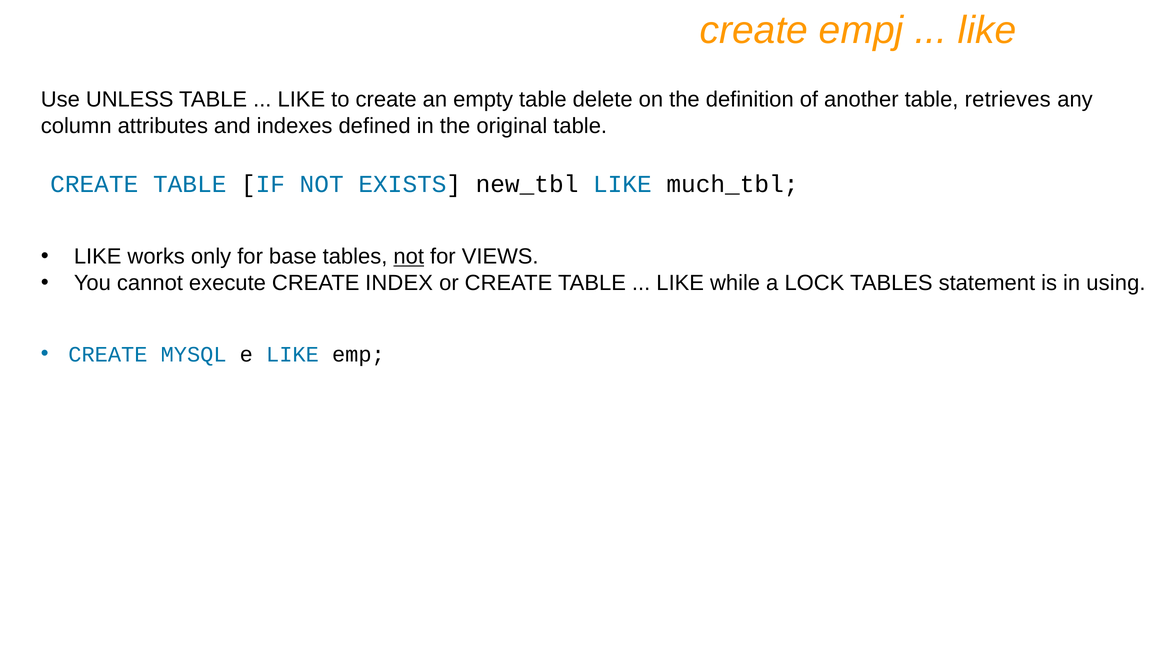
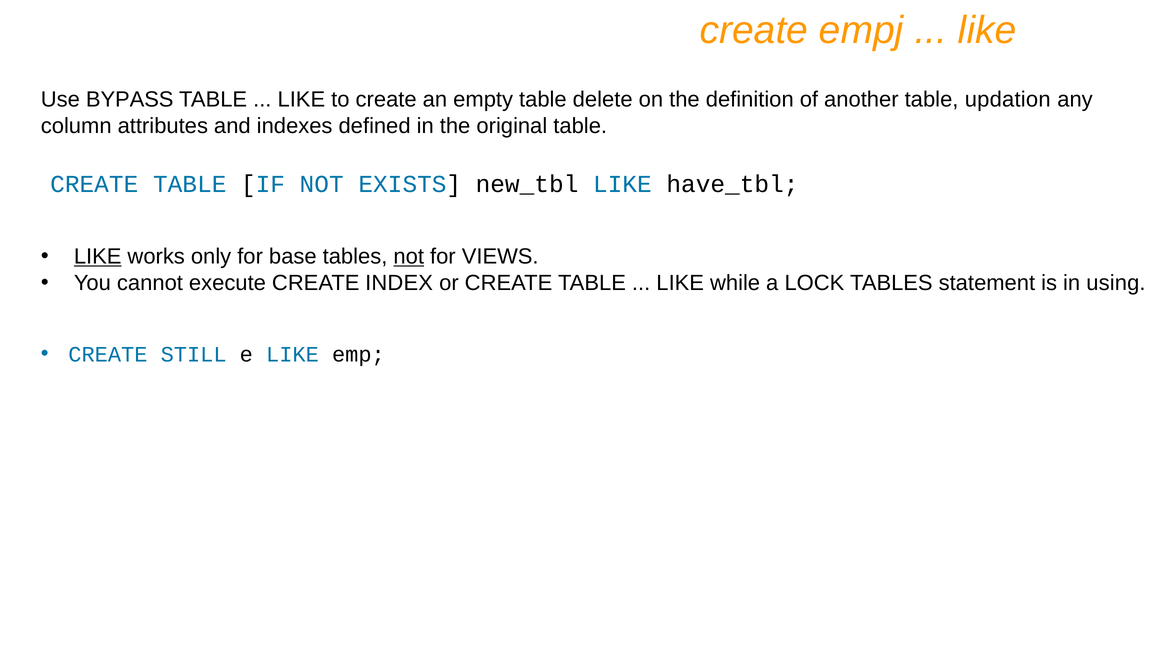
UNLESS: UNLESS -> BYPASS (130, 100)
retrieves: retrieves -> updation (1008, 100)
much_tbl: much_tbl -> have_tbl (732, 184)
LIKE underline: none -> present (98, 257)
MYSQL: MYSQL -> STILL (194, 355)
